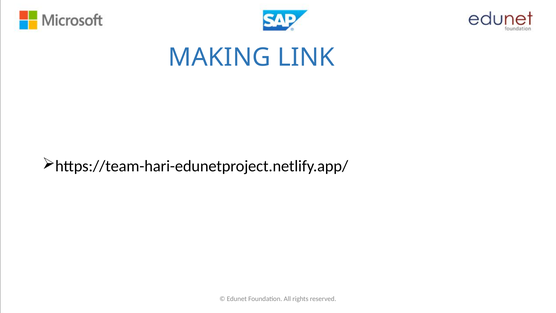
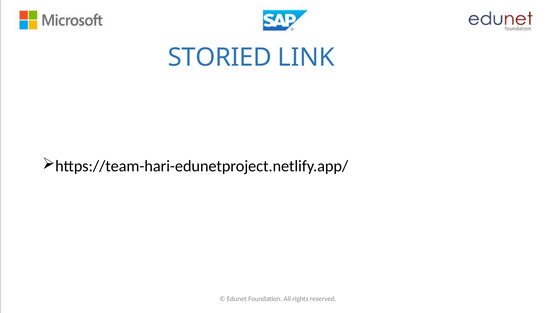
MAKING: MAKING -> STORIED (220, 57)
